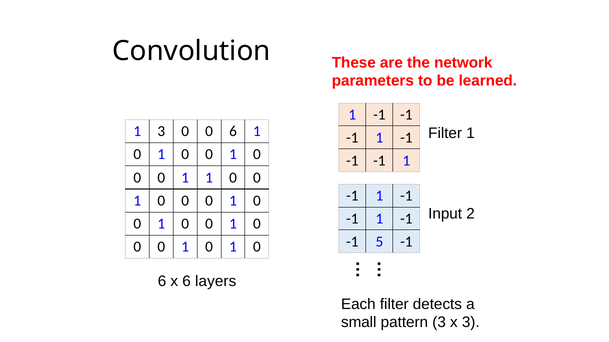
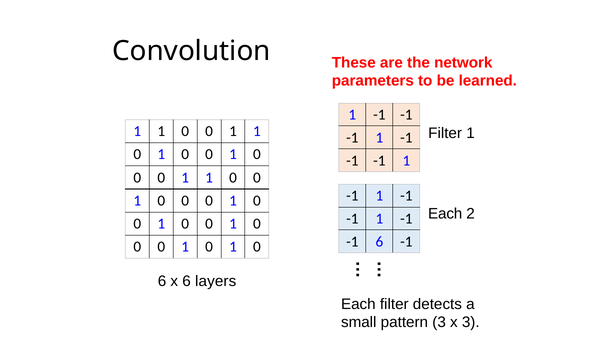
3: 3 -> 1 (161, 132)
6: 6 -> 1 (233, 132)
Input: Input -> Each (445, 214)
-1 5: 5 -> 6 (379, 242)
